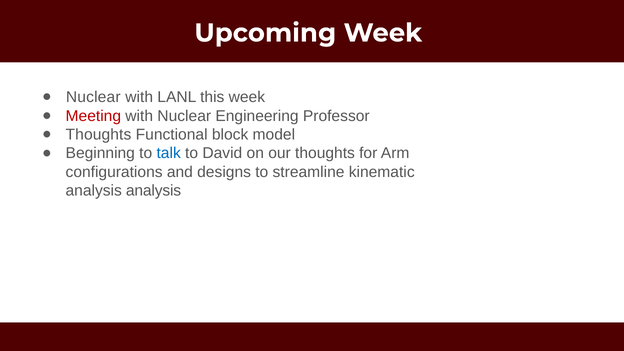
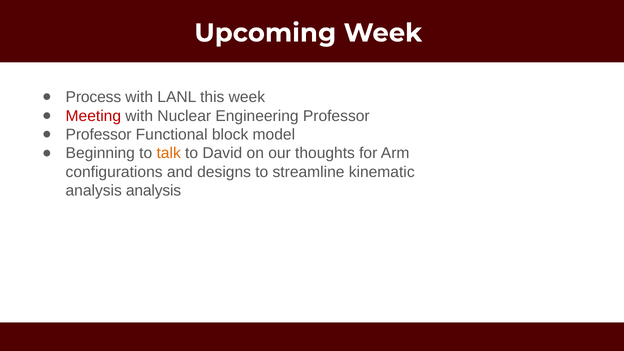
Nuclear: Nuclear -> Process (93, 97)
Thoughts: Thoughts -> Professor (99, 135)
talk colour: blue -> orange (169, 153)
